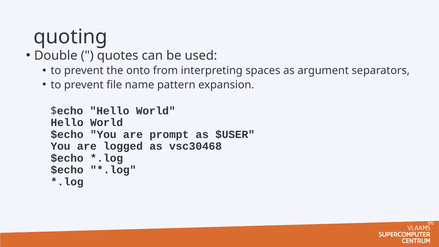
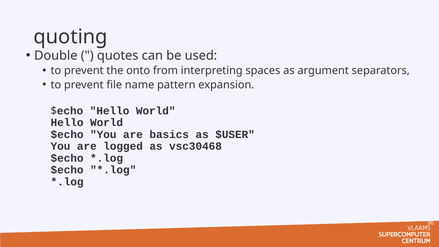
prompt: prompt -> basics (169, 134)
